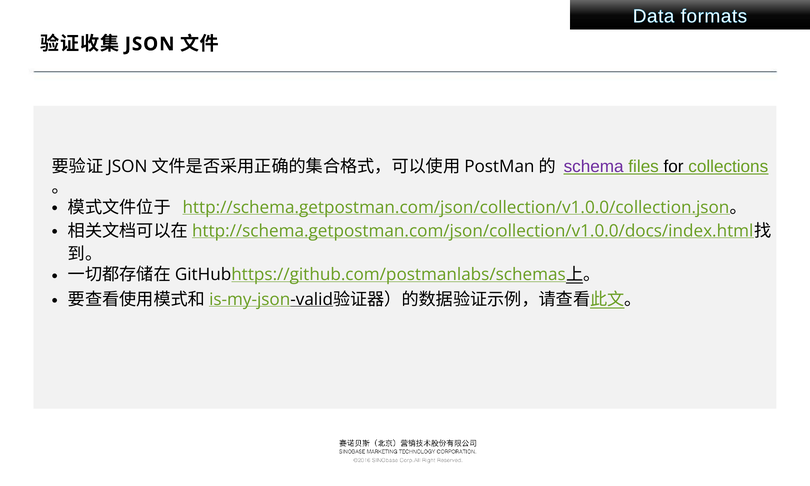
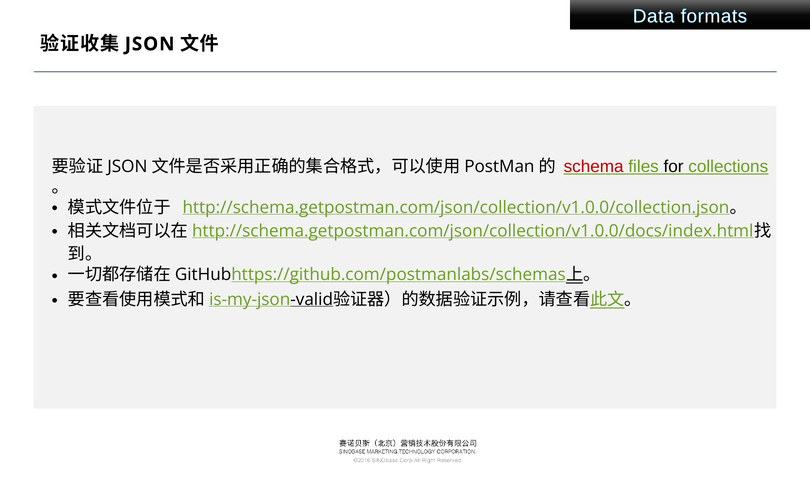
schema colour: purple -> red (594, 166)
